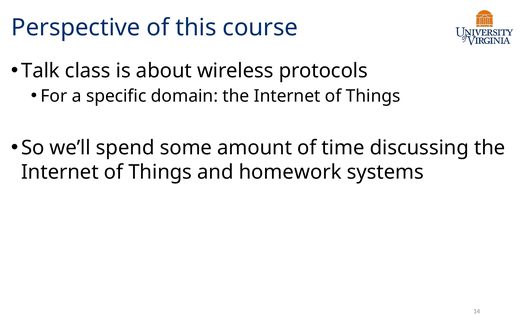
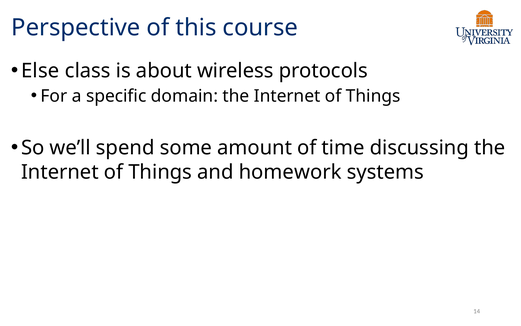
Talk: Talk -> Else (40, 71)
